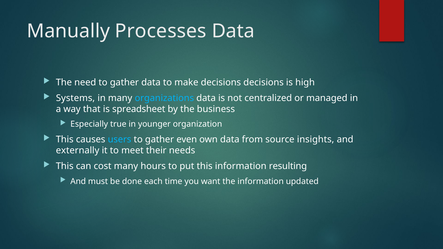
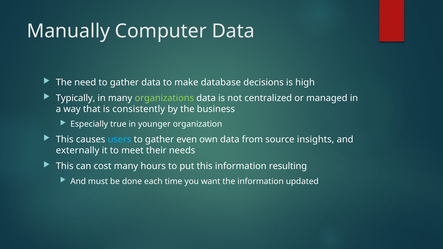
Processes: Processes -> Computer (161, 31)
make decisions: decisions -> database (221, 82)
Systems: Systems -> Typically (76, 98)
organizations colour: light blue -> light green (164, 98)
spreadsheet: spreadsheet -> consistently (139, 109)
